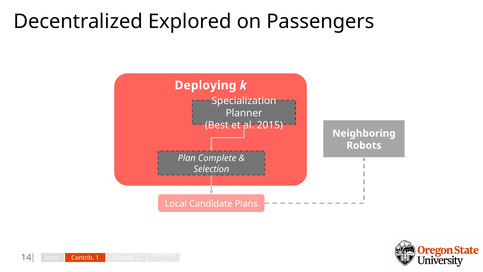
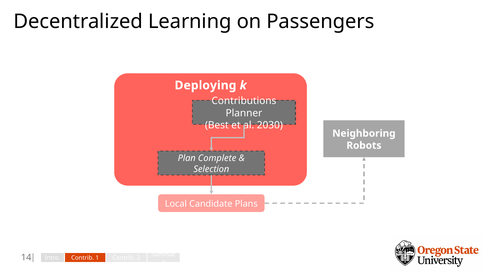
Explored: Explored -> Learning (190, 21)
Specialization: Specialization -> Contributions (244, 101)
2015: 2015 -> 2030 (270, 125)
